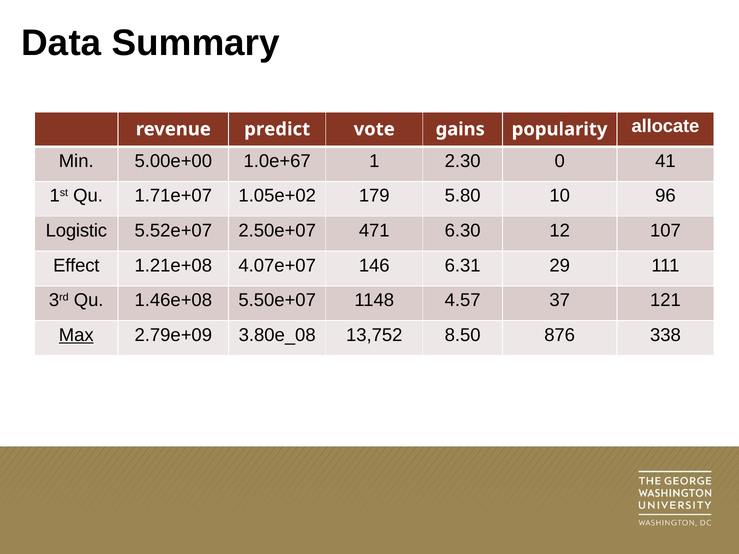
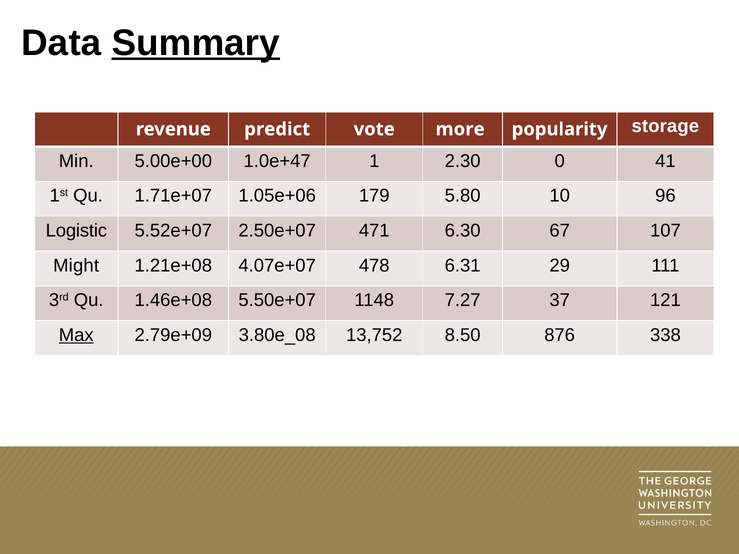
Summary underline: none -> present (196, 43)
gains: gains -> more (460, 129)
allocate: allocate -> storage (665, 126)
1.0e+67: 1.0e+67 -> 1.0e+47 (277, 161)
1.05e+02: 1.05e+02 -> 1.05e+06 (277, 196)
12: 12 -> 67 (560, 231)
Effect: Effect -> Might (76, 266)
146: 146 -> 478 (374, 266)
4.57: 4.57 -> 7.27 (463, 300)
